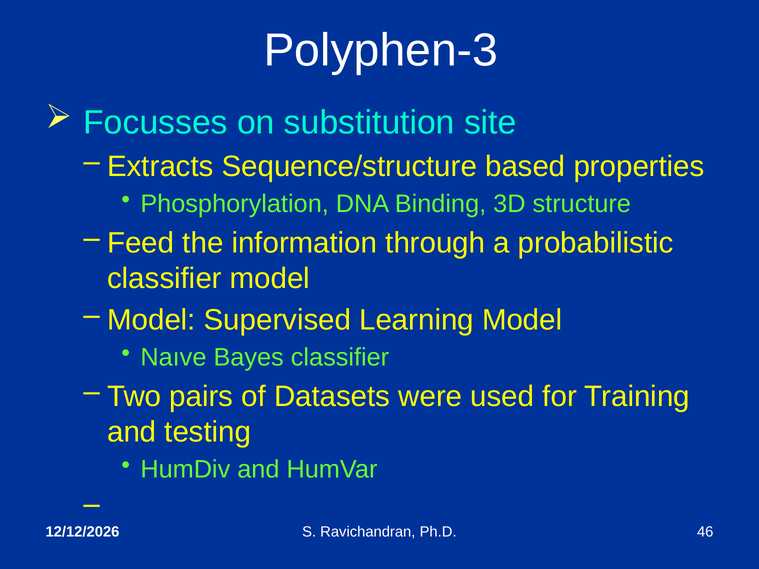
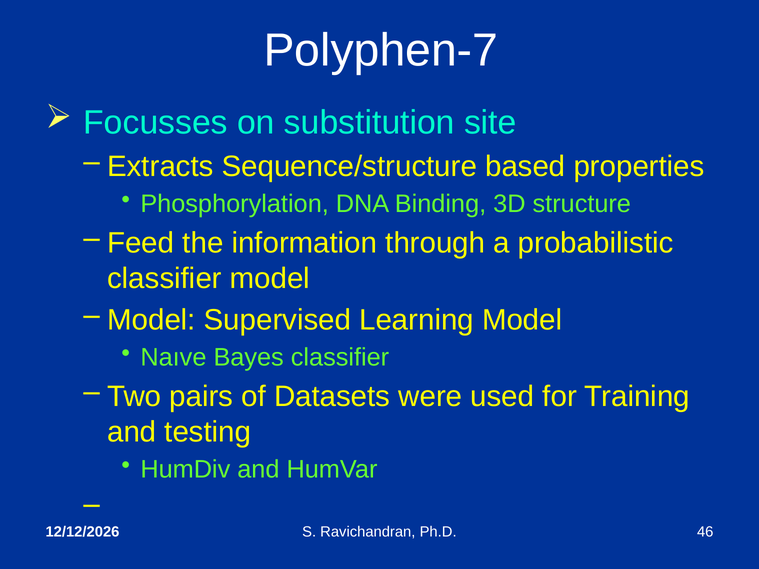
Polyphen-3: Polyphen-3 -> Polyphen-7 (381, 51)
